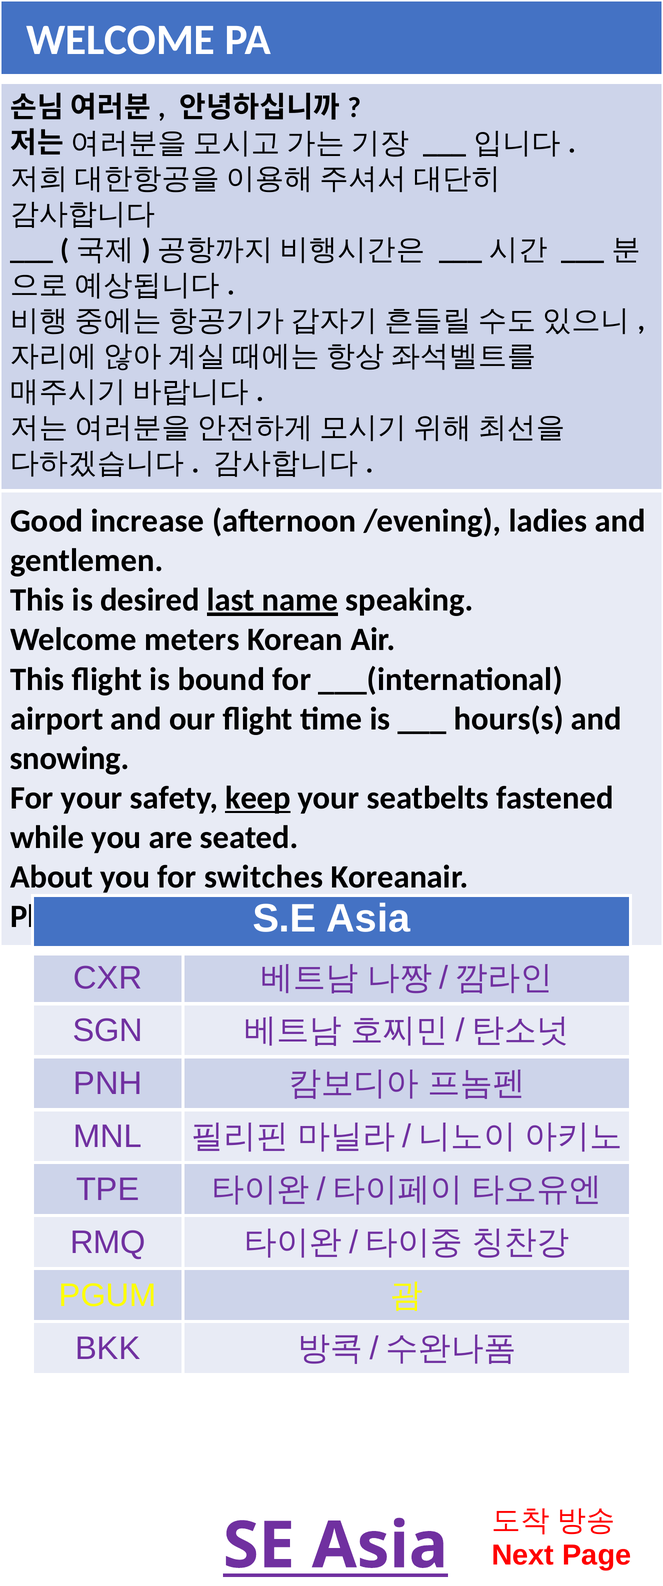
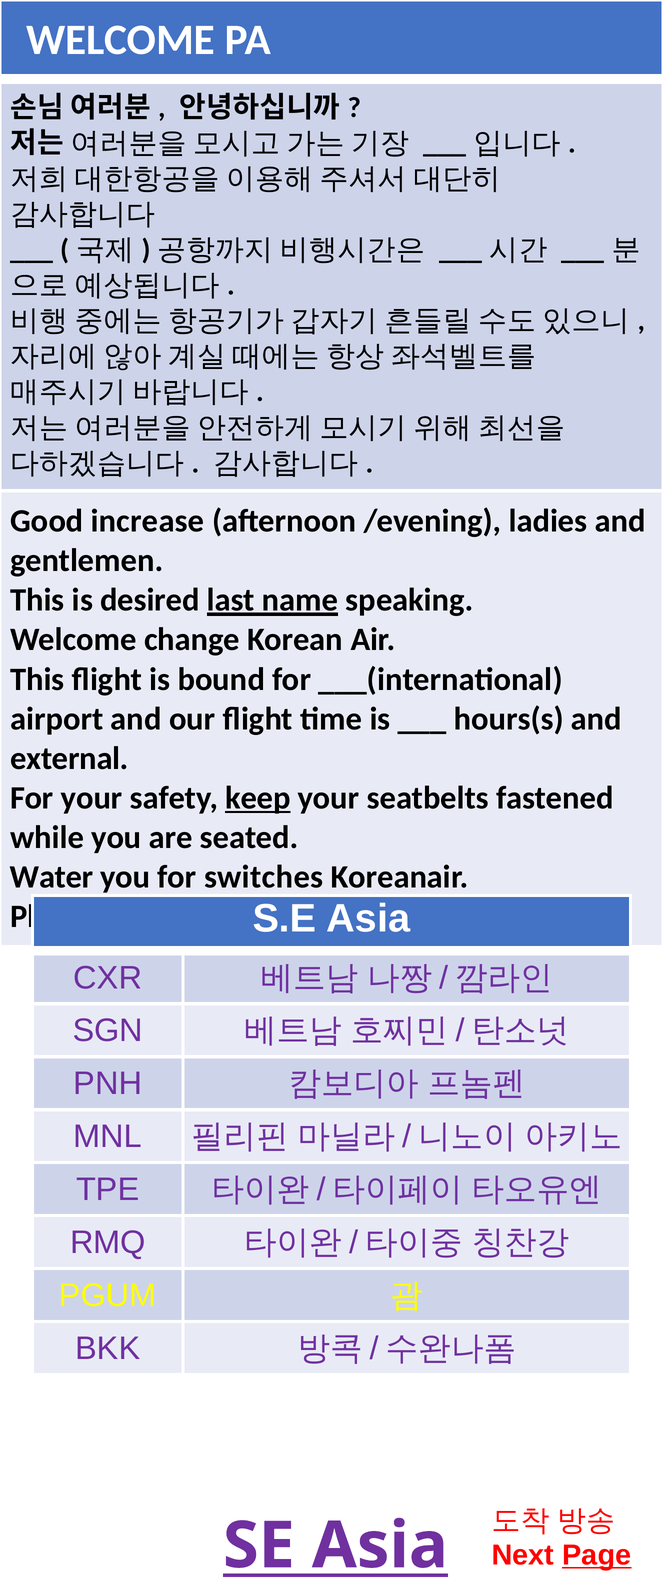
meters: meters -> change (192, 640)
snowing: snowing -> external (69, 759)
About: About -> Water (52, 877)
Page underline: none -> present (597, 1556)
